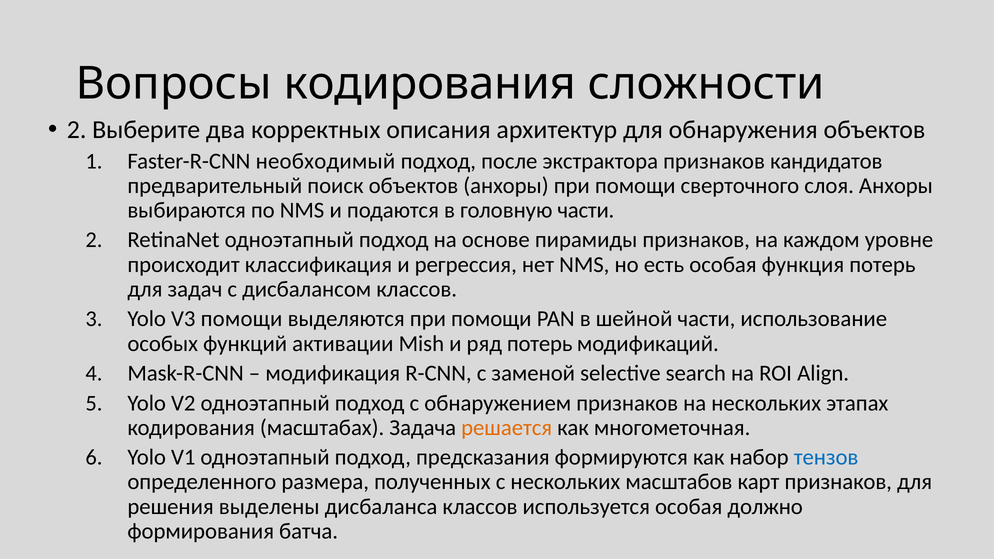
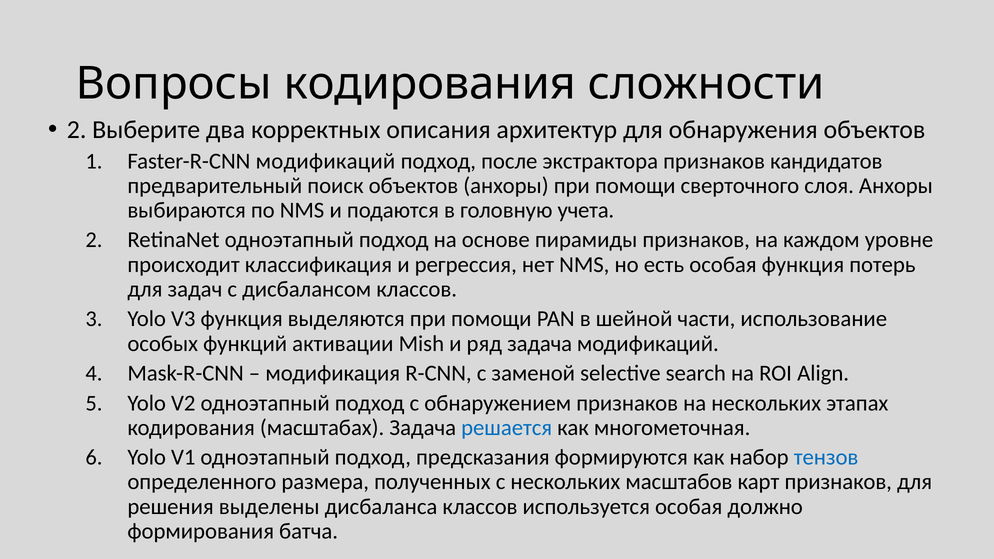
Faster-R-CNN необходимый: необходимый -> модификаций (325, 161)
головную части: части -> учета (586, 210)
V3 помощи: помощи -> функция (242, 319)
ряд потерь: потерь -> задача (540, 344)
решается colour: orange -> blue (507, 428)
